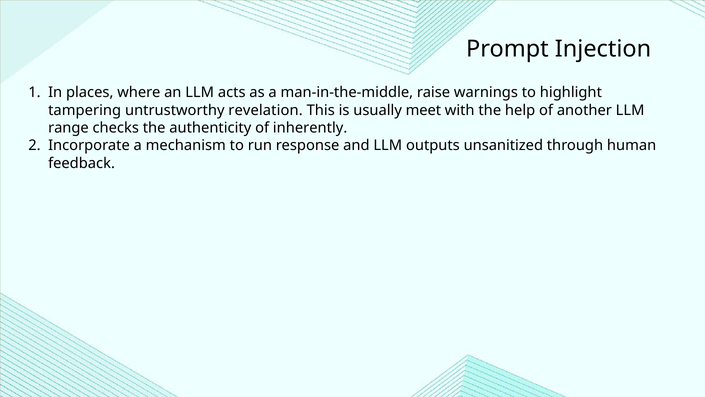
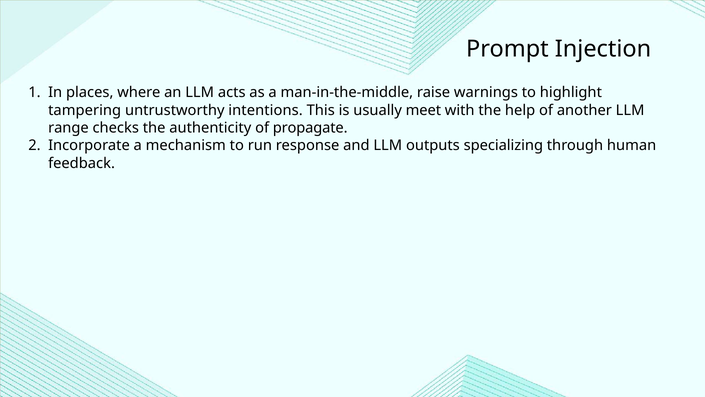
revelation: revelation -> intentions (266, 110)
inherently: inherently -> propagate (310, 128)
unsanitized: unsanitized -> specializing (503, 145)
